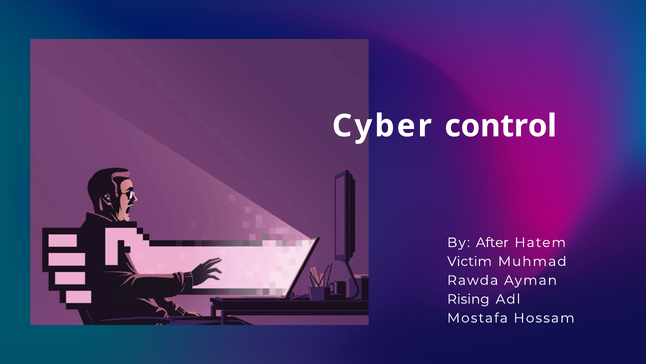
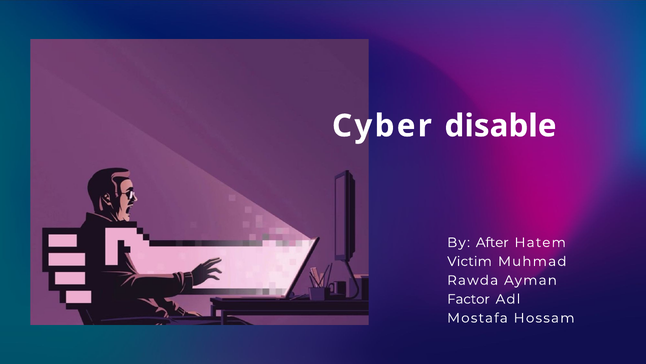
control: control -> disable (501, 126)
Rising: Rising -> Factor (468, 299)
